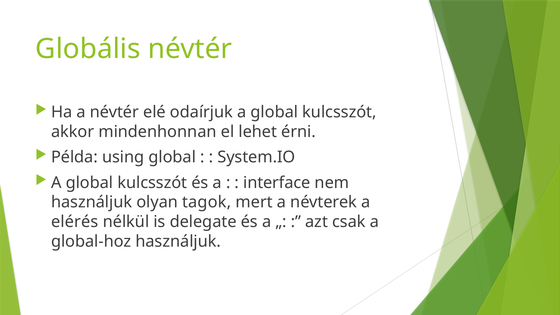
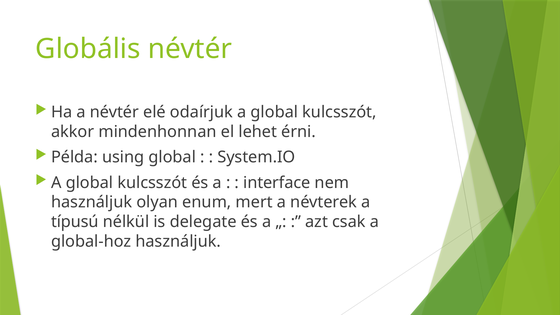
tagok: tagok -> enum (207, 202)
elérés: elérés -> típusú (75, 222)
